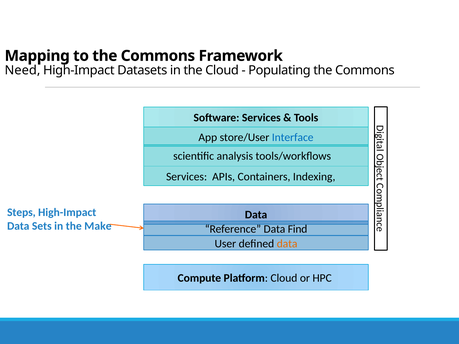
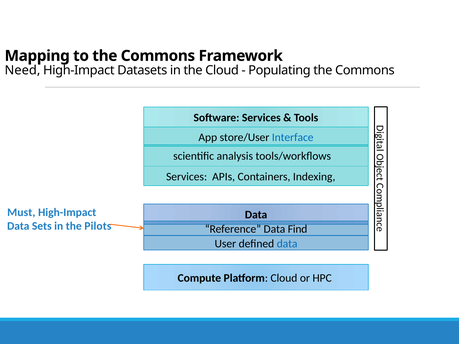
Steps: Steps -> Must (21, 213)
Make: Make -> Pilots (98, 226)
data colour: orange -> blue (287, 244)
